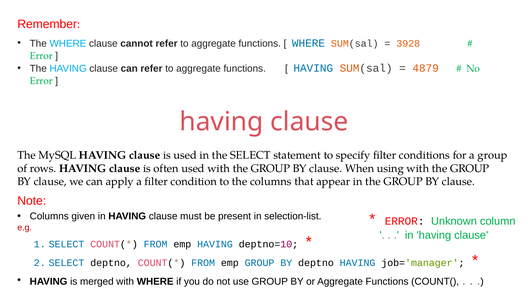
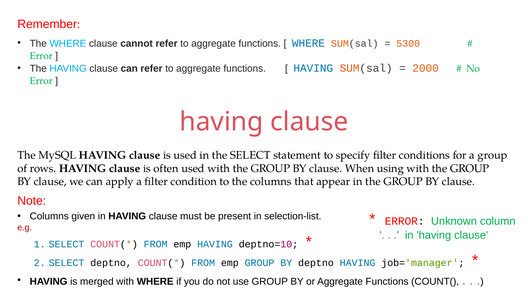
3928: 3928 -> 5300 (408, 44)
4879: 4879 -> 2000 (426, 68)
